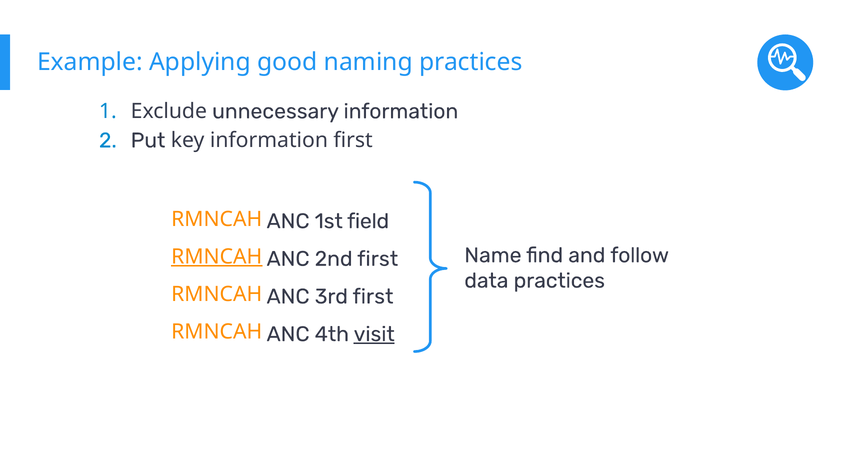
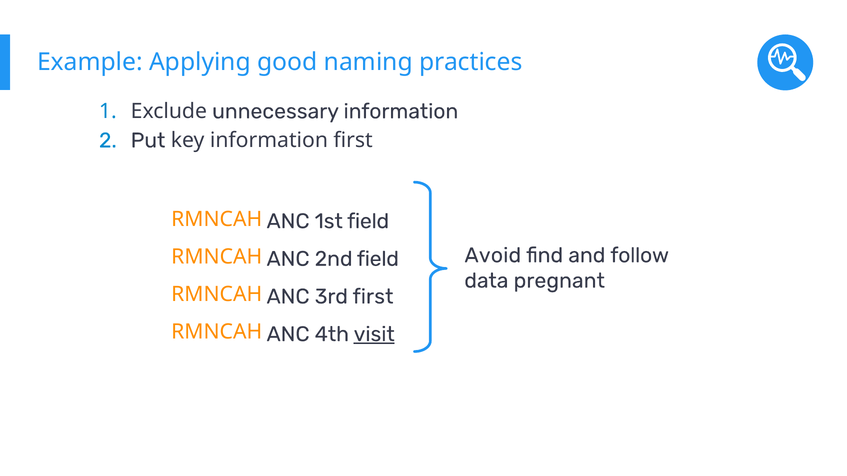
RMNCAH underline: present -> none (217, 257)
Name: Name -> Avoid (493, 256)
2nd first: first -> field (378, 259)
data practices: practices -> pregnant (559, 281)
